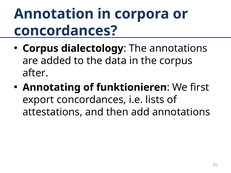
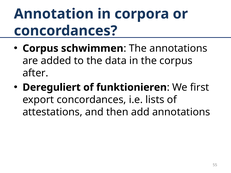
dialectology: dialectology -> schwimmen (92, 48)
Annotating: Annotating -> Dereguliert (52, 87)
